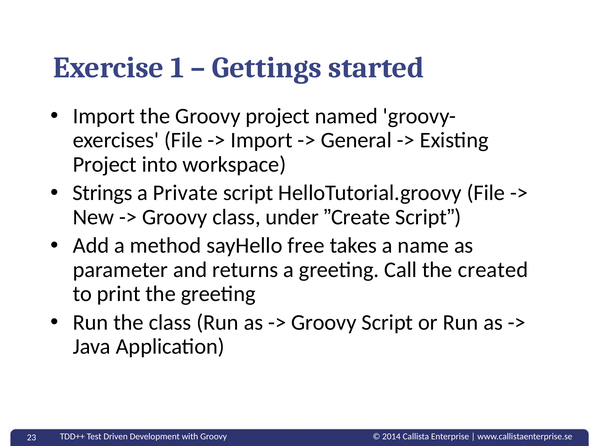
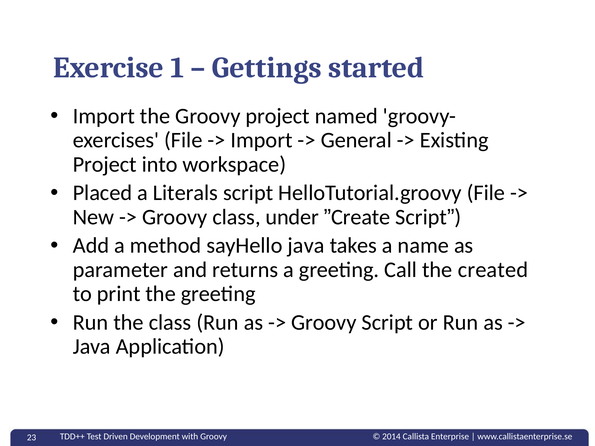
Strings: Strings -> Placed (102, 193)
Private: Private -> Literals (185, 193)
sayHello free: free -> java (306, 246)
